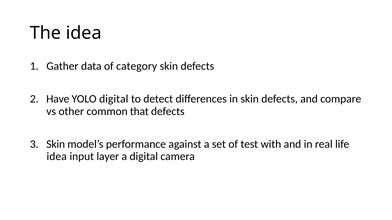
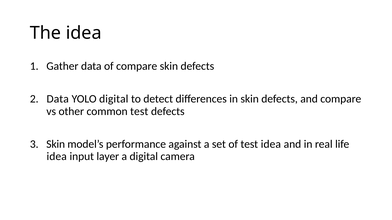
of category: category -> compare (137, 66)
Have: Have -> Data (58, 99)
common that: that -> test (139, 111)
test with: with -> idea (271, 144)
